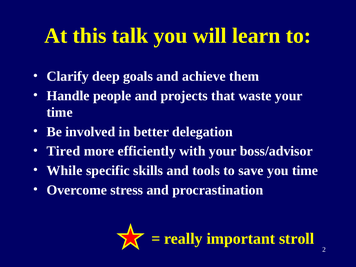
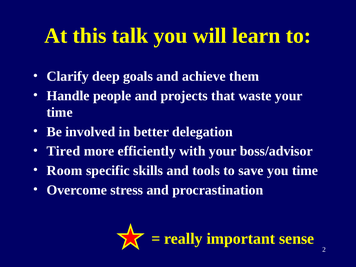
While: While -> Room (65, 171)
stroll: stroll -> sense (297, 239)
